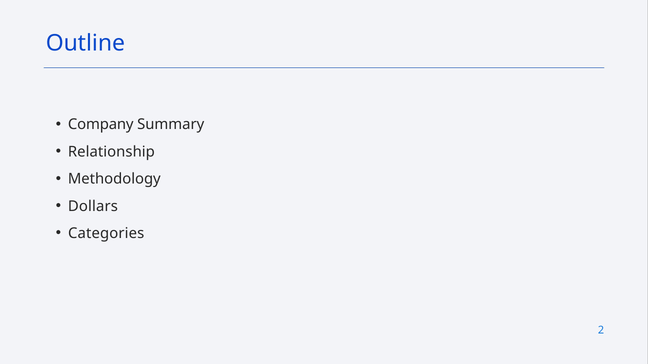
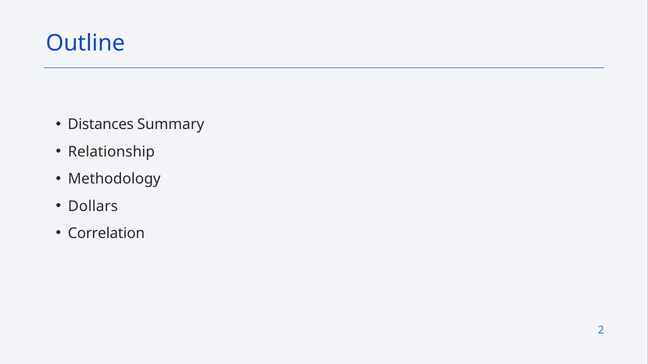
Company: Company -> Distances (101, 125)
Categories: Categories -> Correlation (106, 234)
